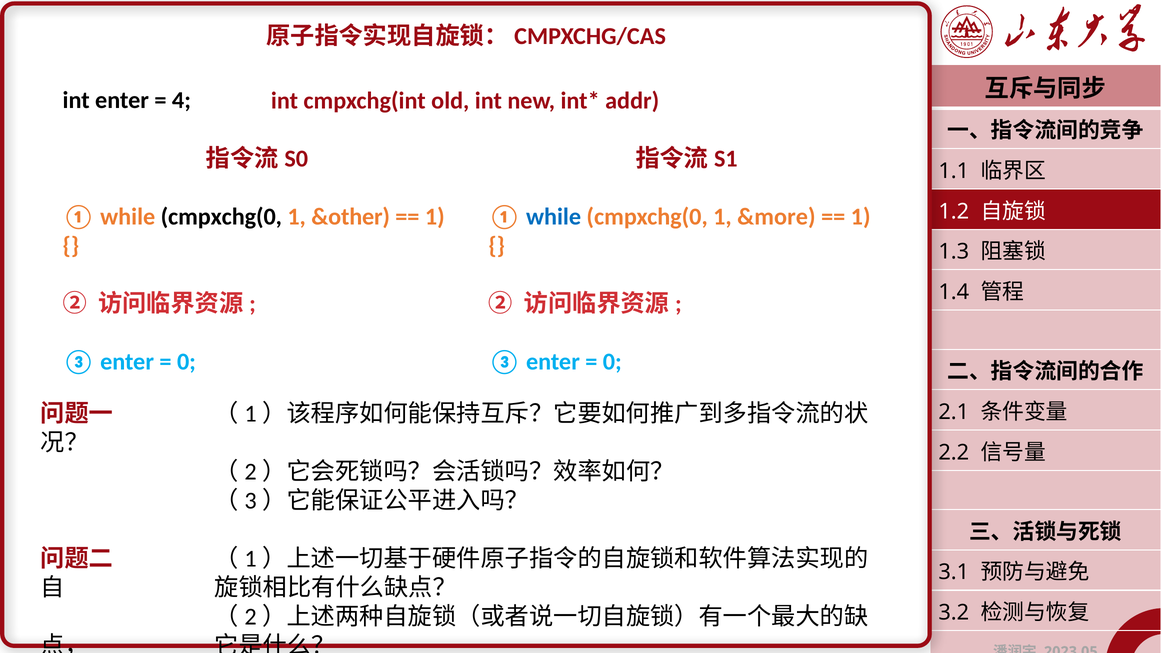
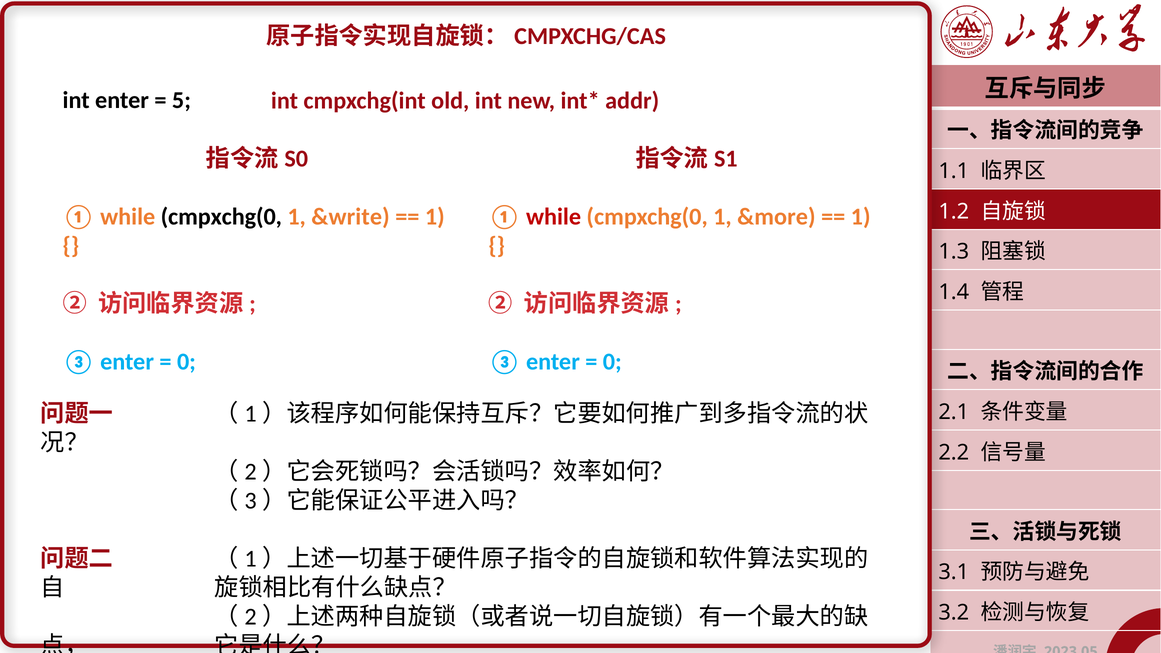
4: 4 -> 5 (181, 101)
&other: &other -> &write (351, 217)
while colour: blue -> red (554, 217)
